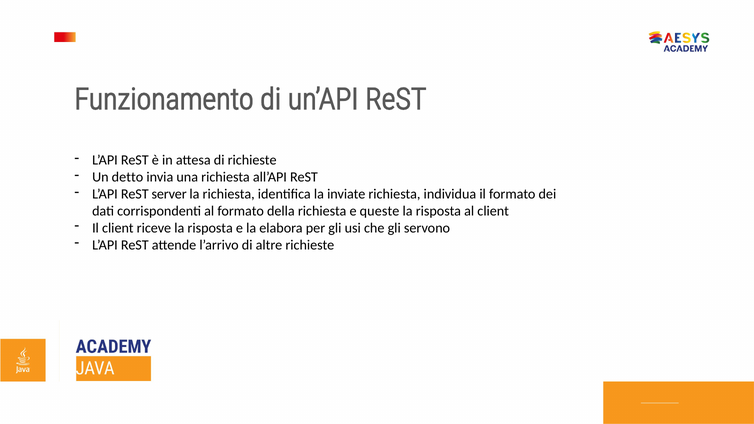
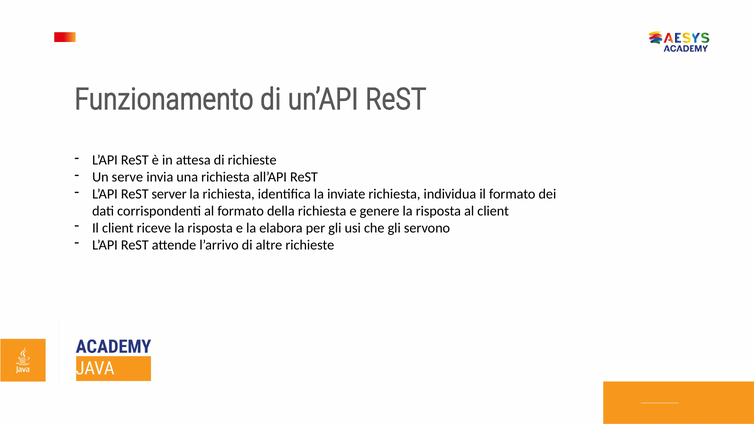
detto: detto -> serve (127, 177)
queste: queste -> genere (380, 211)
